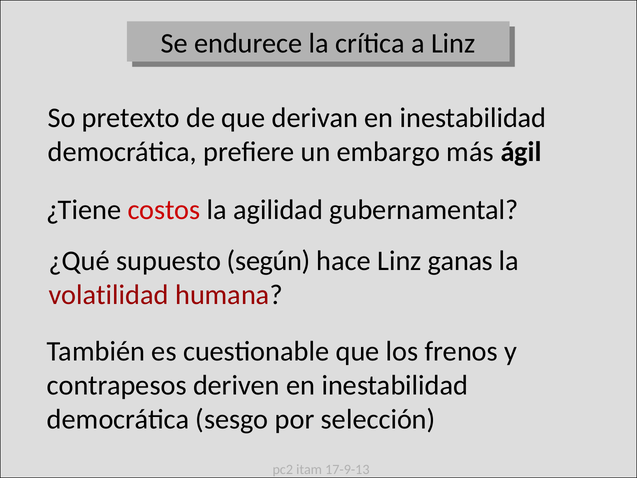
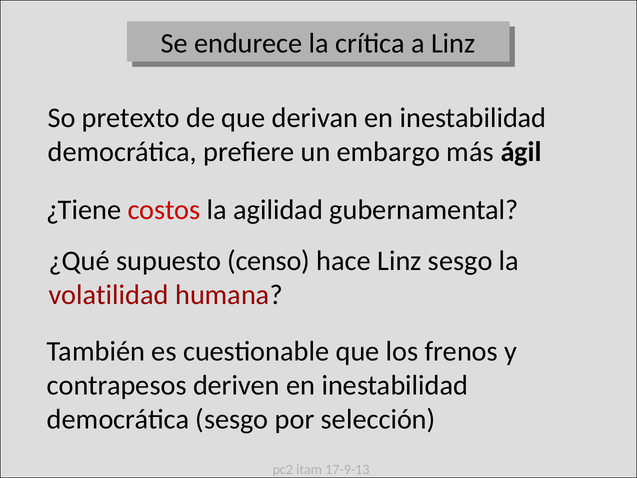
según: según -> censo (269, 261)
Linz ganas: ganas -> sesgo (460, 261)
